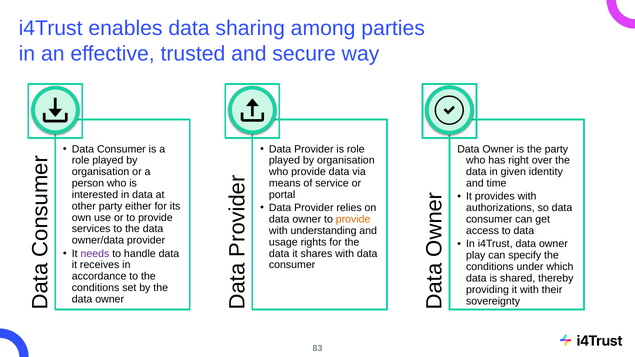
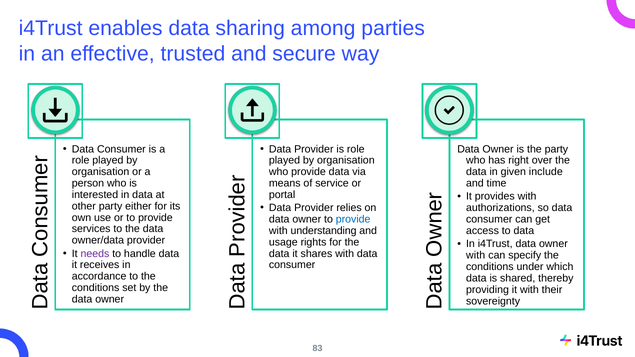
identity: identity -> include (546, 172)
provide colour: orange -> blue (353, 219)
play: play -> with (476, 256)
